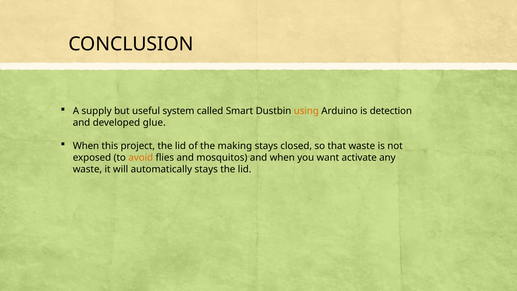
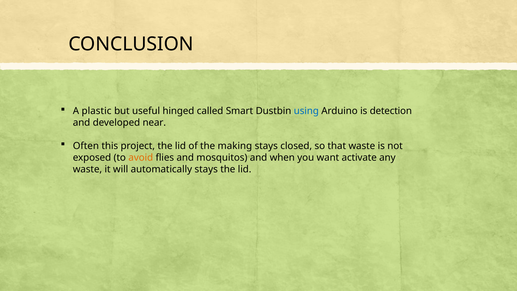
supply: supply -> plastic (97, 111)
system: system -> hinged (178, 111)
using colour: orange -> blue (306, 111)
glue: glue -> near (154, 123)
When: When -> Often (86, 146)
